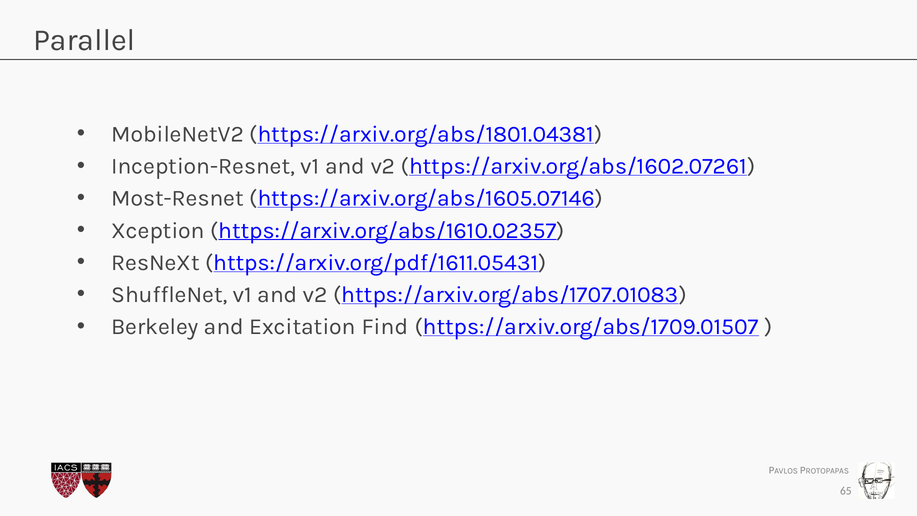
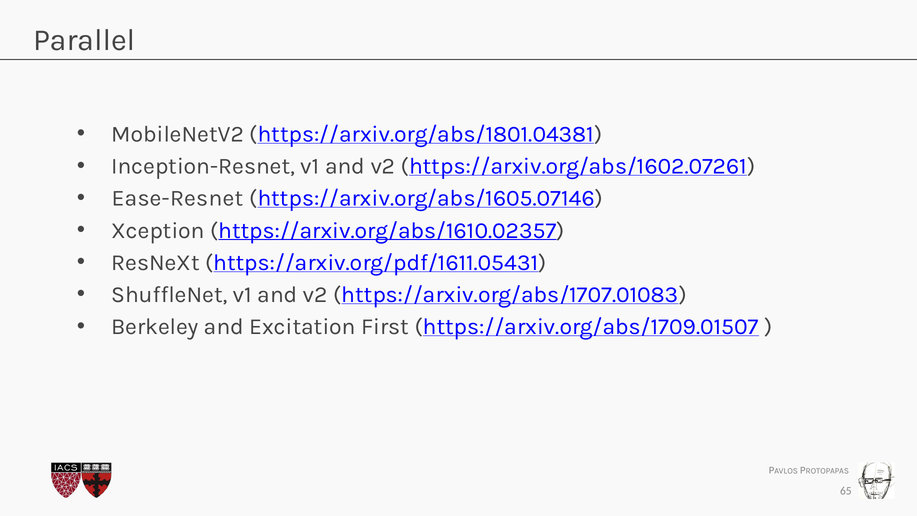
Most-Resnet: Most-Resnet -> Ease-Resnet (177, 198)
Find: Find -> First (385, 327)
